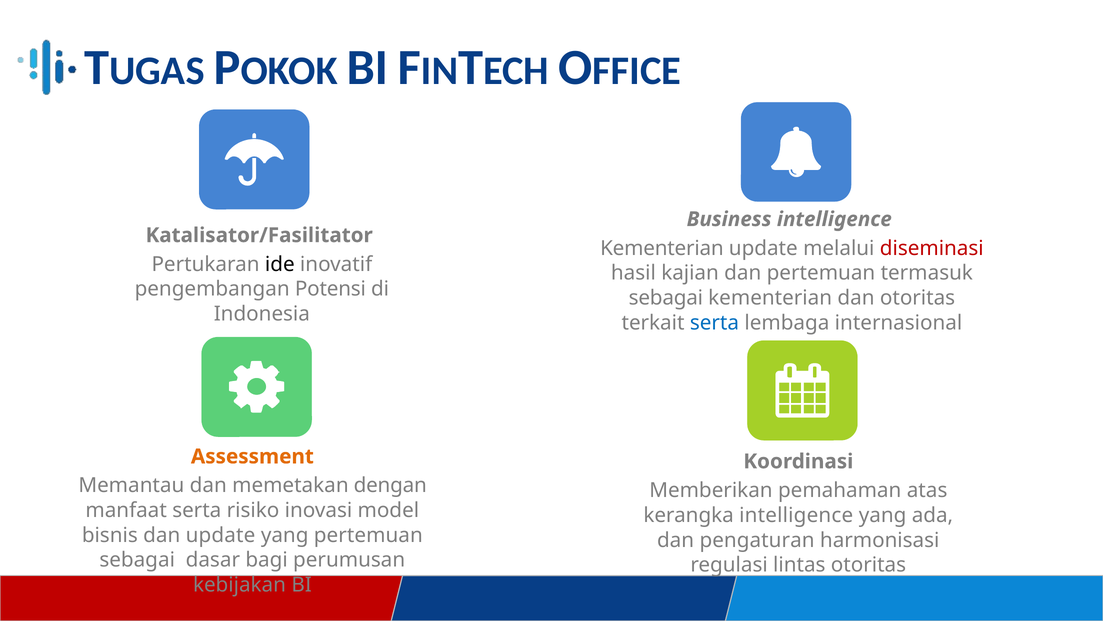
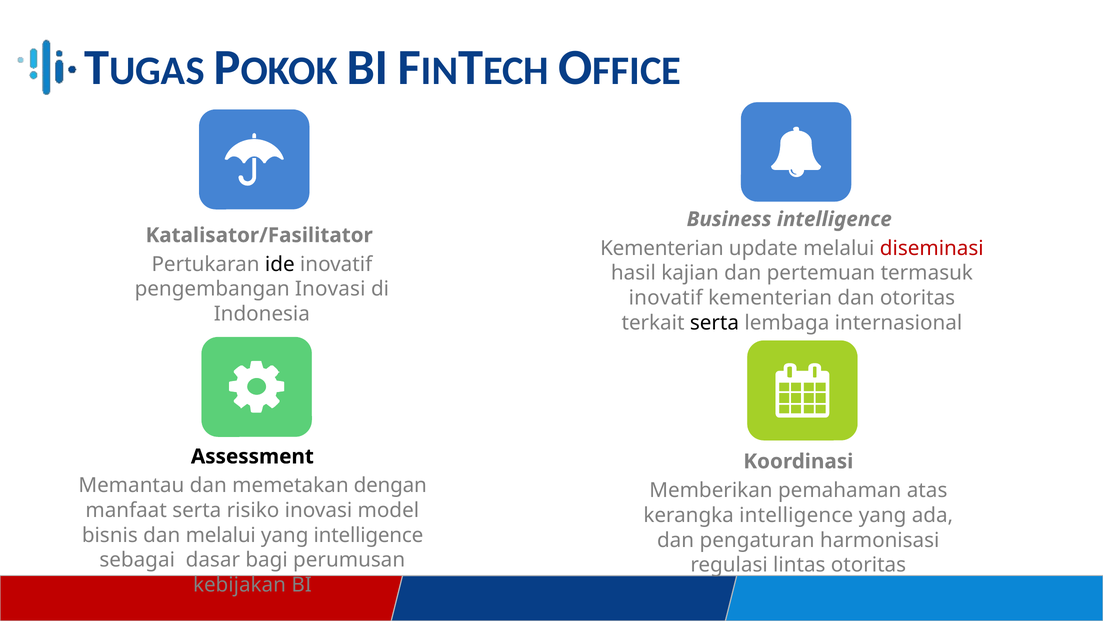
pengembangan Potensi: Potensi -> Inovasi (330, 289)
sebagai: sebagai -> inovatif (666, 298)
serta colour: blue -> black (714, 322)
Assessment colour: orange -> black (252, 456)
dan update: update -> melalui (221, 535)
yang pertemuan: pertemuan -> intelligence (368, 535)
